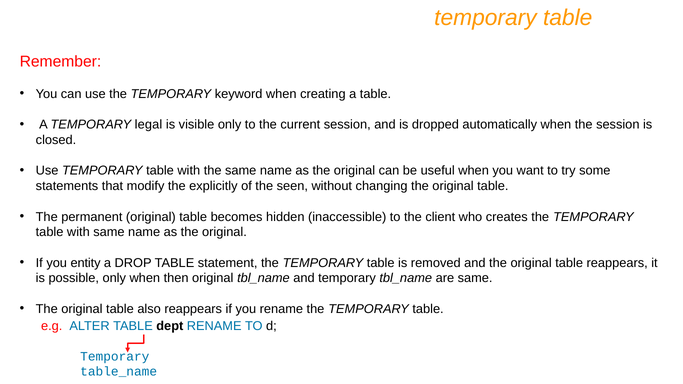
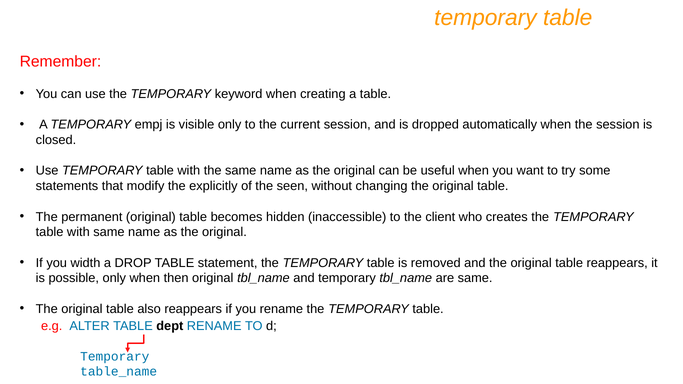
legal: legal -> empj (149, 125)
entity: entity -> width (85, 263)
